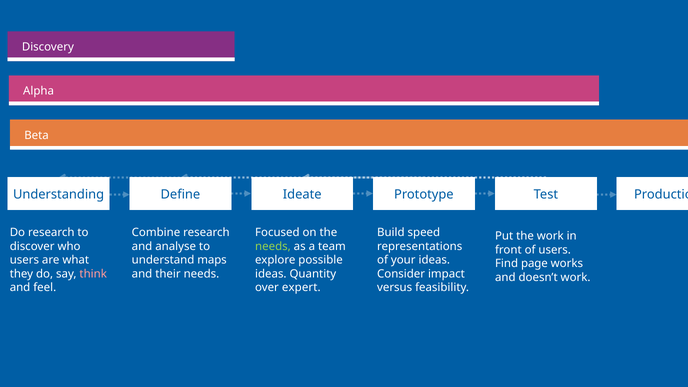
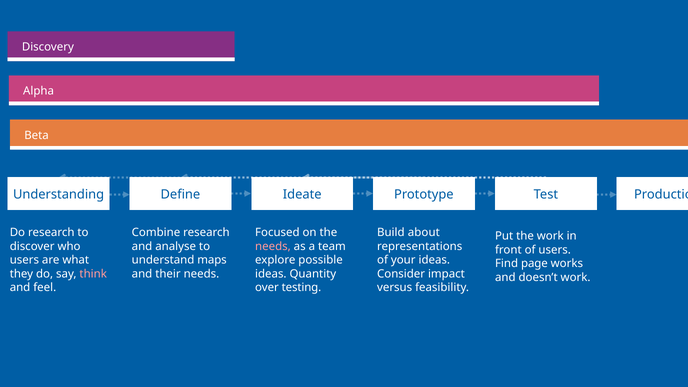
speed: speed -> about (424, 232)
needs colour: light green -> pink (273, 246)
expert: expert -> testing (301, 288)
